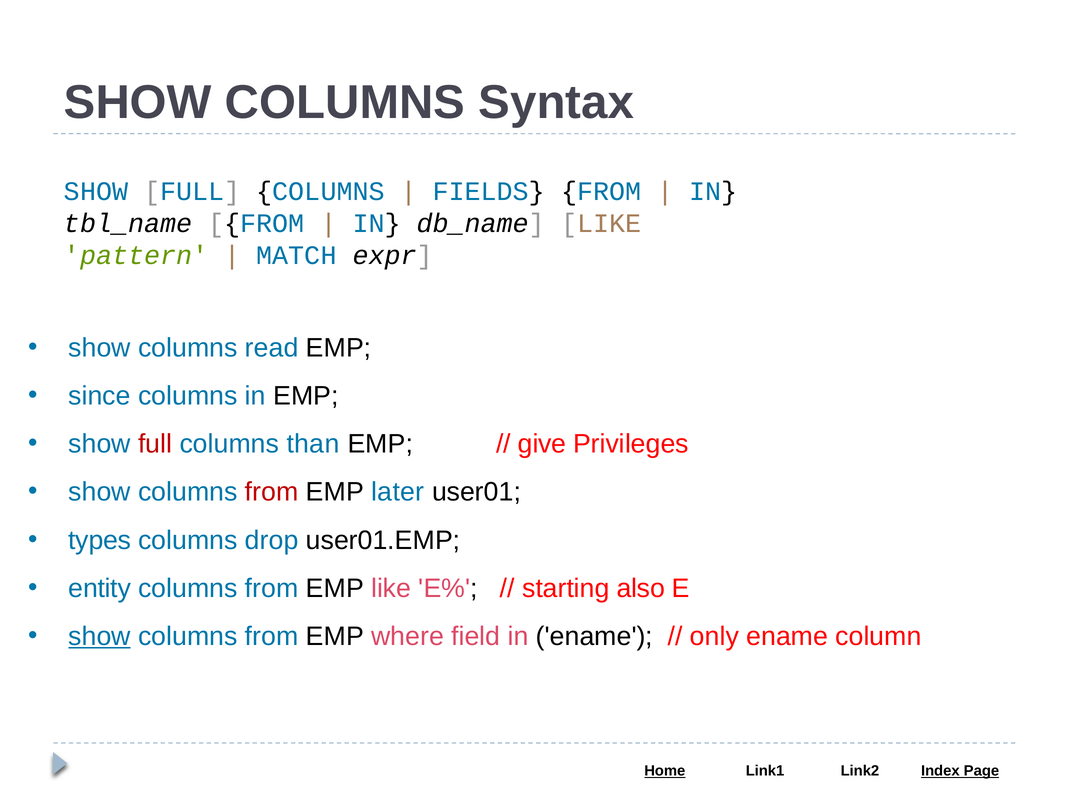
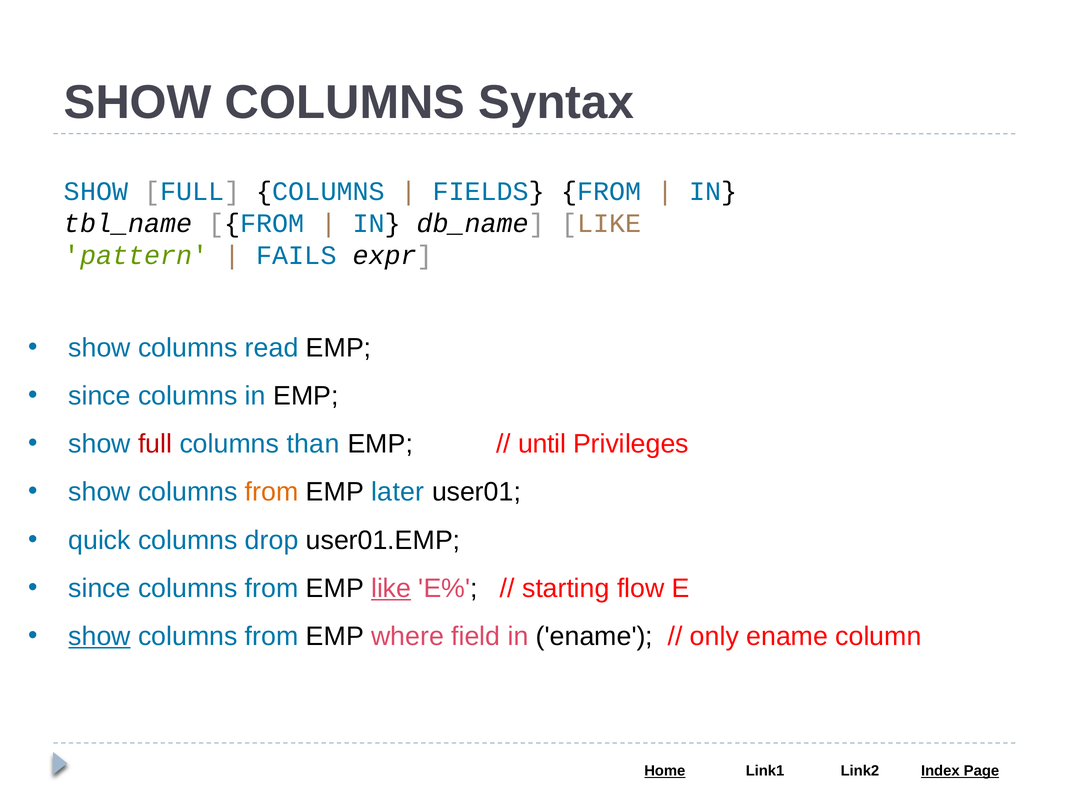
MATCH: MATCH -> FAILS (296, 255)
give: give -> until (542, 444)
from colour: red -> orange (272, 492)
types: types -> quick (100, 540)
entity: entity -> since (100, 588)
like underline: none -> present (391, 588)
also: also -> flow (641, 588)
